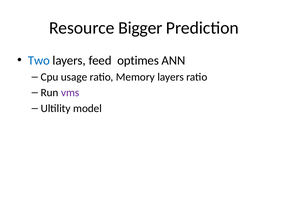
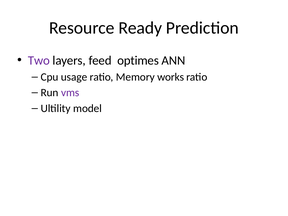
Bigger: Bigger -> Ready (140, 28)
Two colour: blue -> purple (39, 60)
Memory layers: layers -> works (171, 77)
